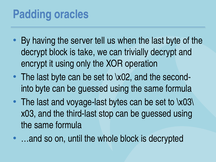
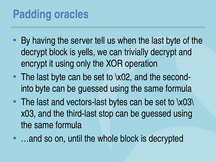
take: take -> yells (86, 52)
voyage-last: voyage-last -> vectors-last (87, 102)
